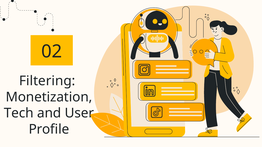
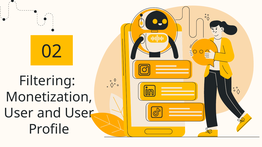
Tech: Tech -> User (19, 113)
